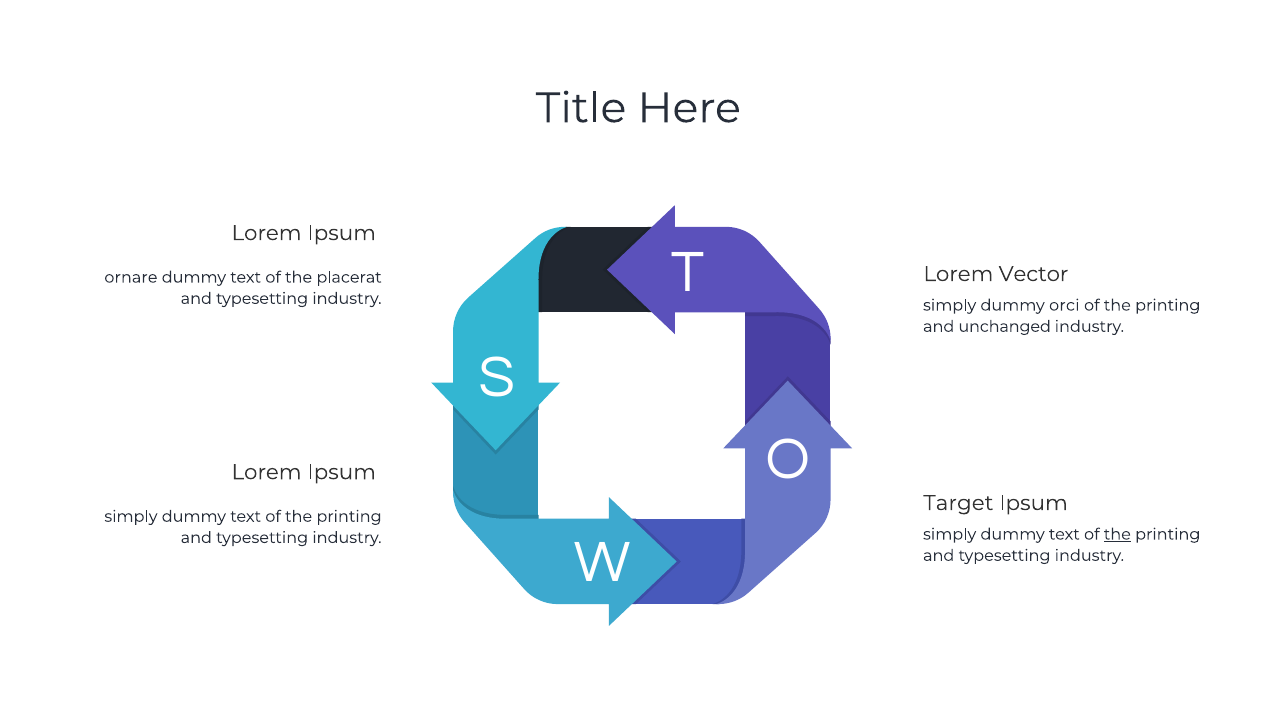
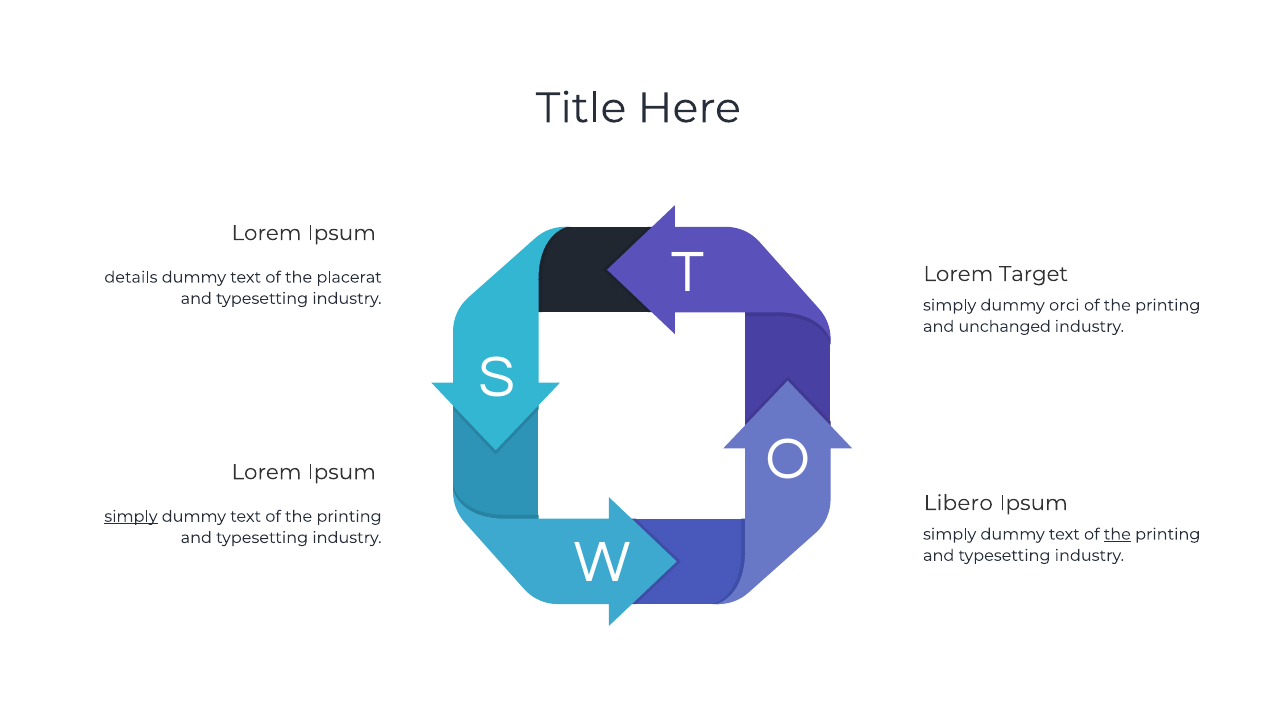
Vector: Vector -> Target (1034, 274)
ornare: ornare -> details (131, 278)
Target: Target -> Libero (958, 503)
simply underline: none -> present (131, 517)
